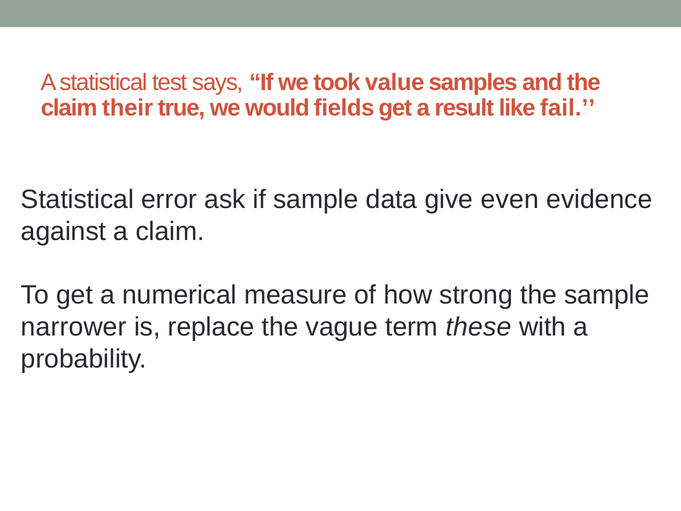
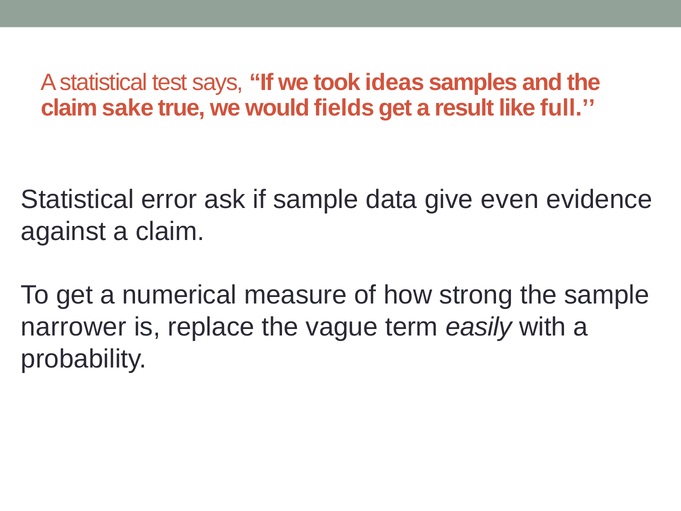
value: value -> ideas (395, 82)
their: their -> sake (128, 108)
fail: fail -> full (568, 108)
these: these -> easily (479, 327)
